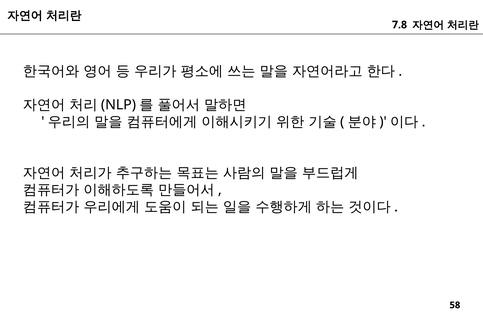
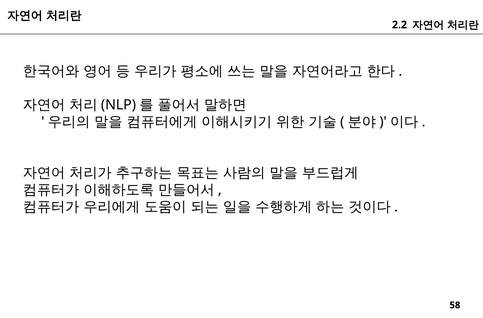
7.8: 7.8 -> 2.2 (400, 25)
